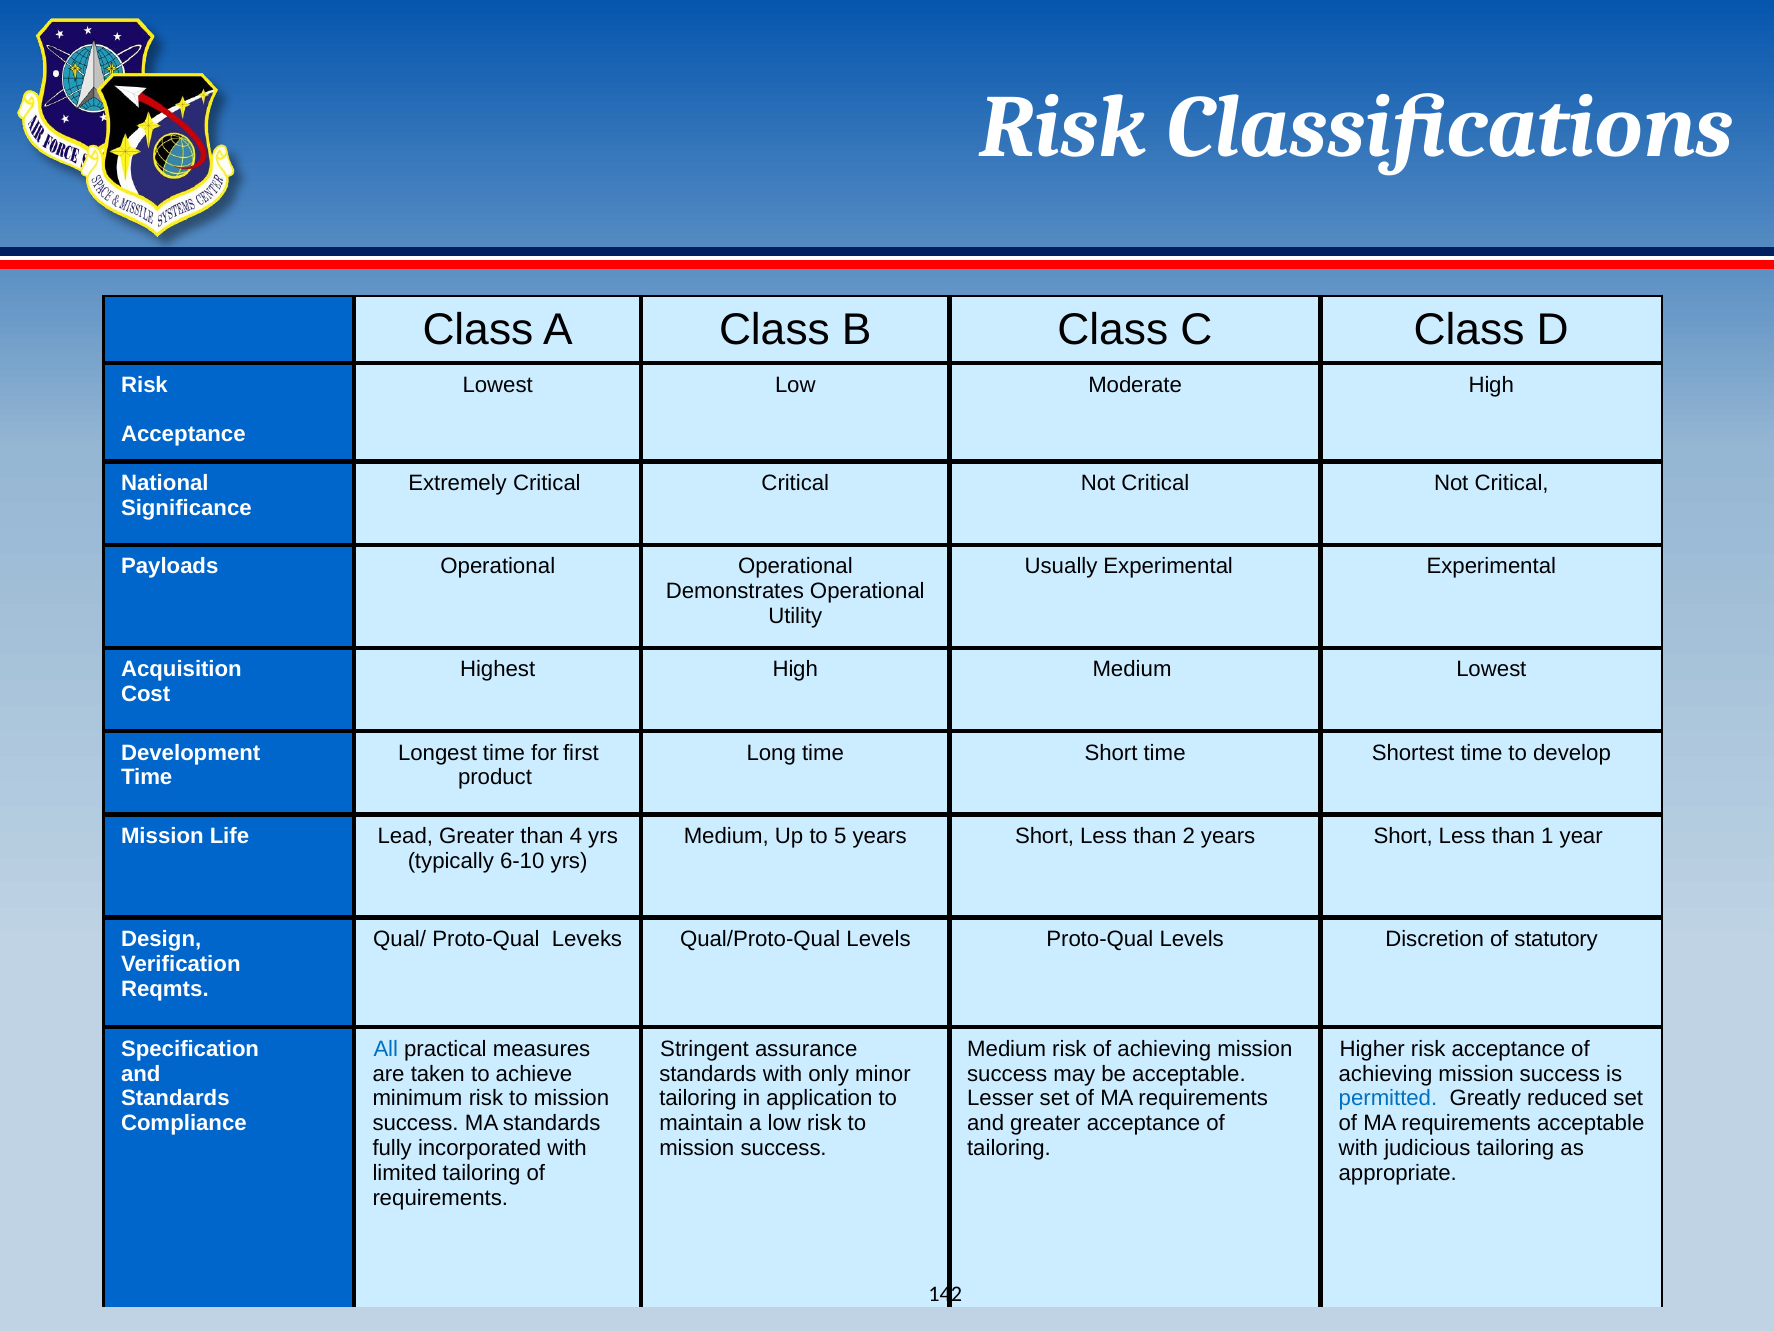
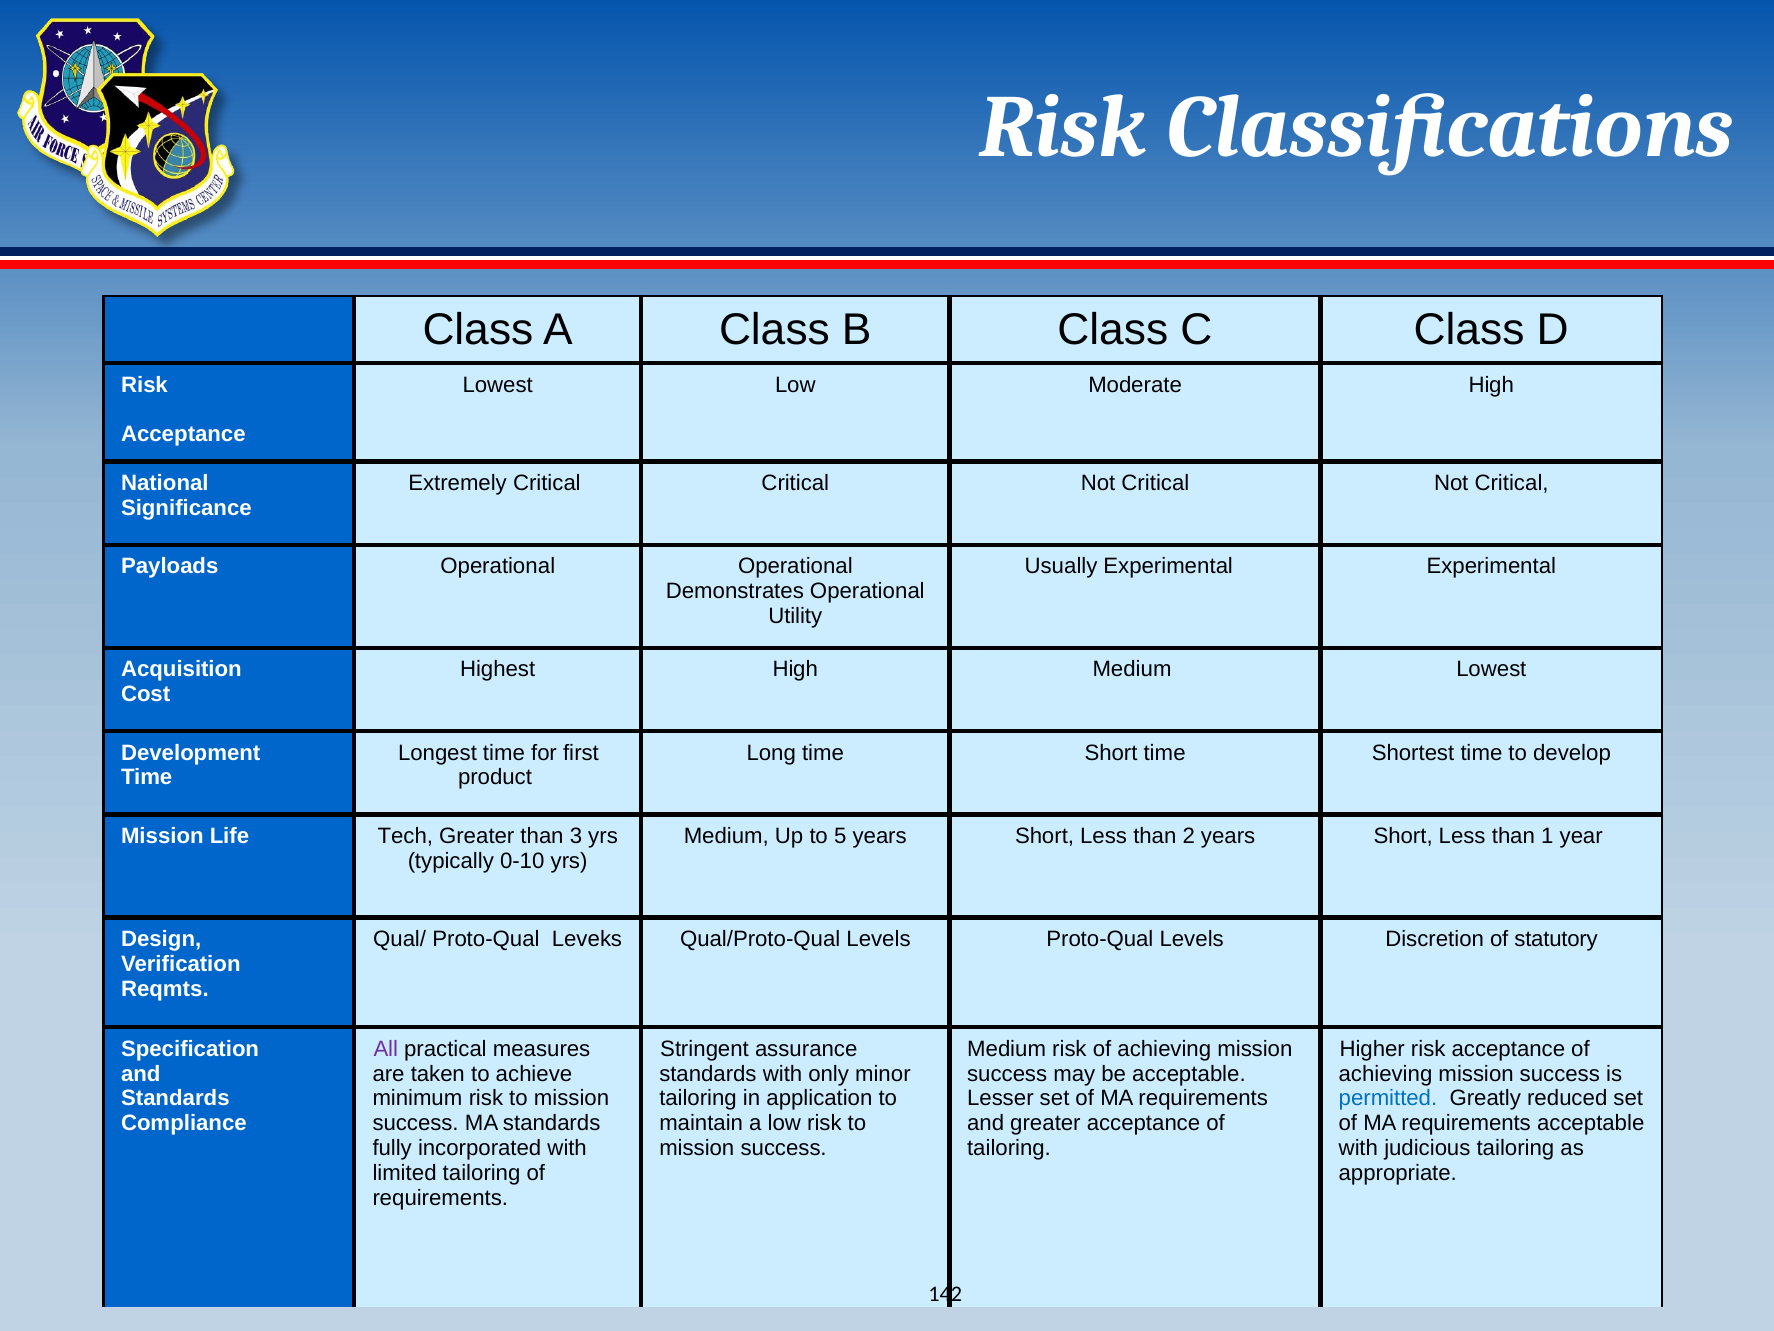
Lead: Lead -> Tech (405, 836)
4: 4 -> 3 (576, 836)
6-10: 6-10 -> 0-10 (522, 861)
All colour: blue -> purple (386, 1048)
